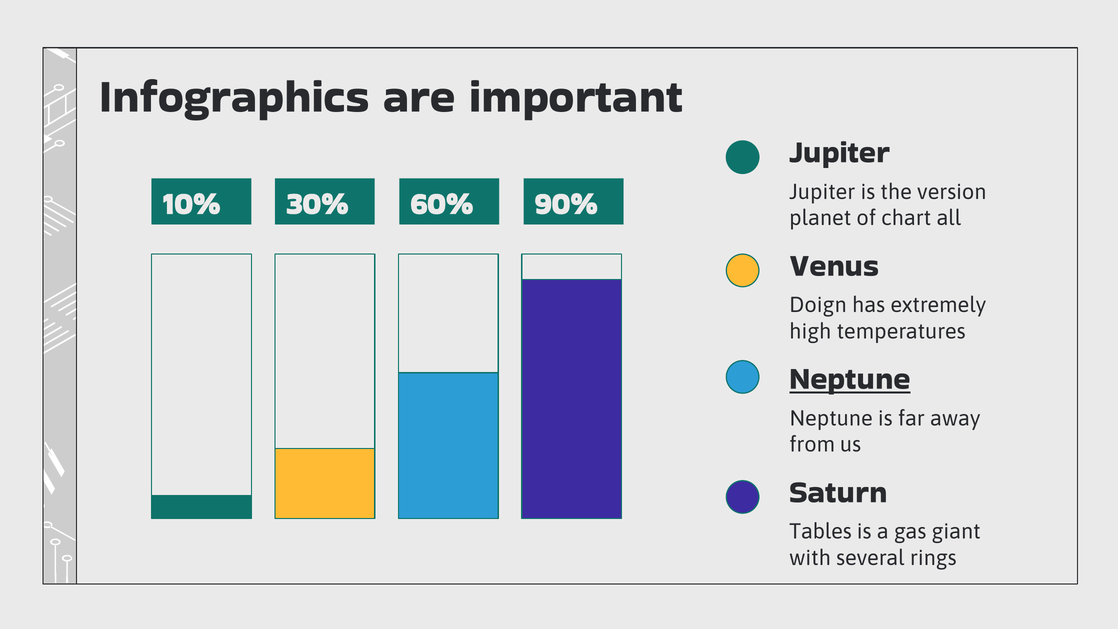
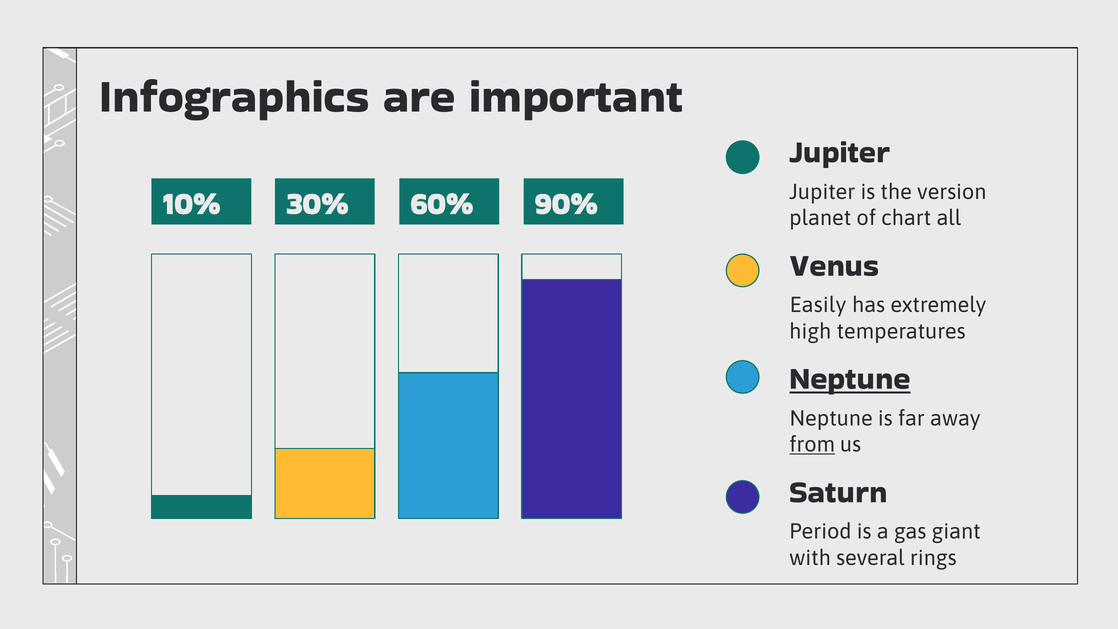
Doign: Doign -> Easily (818, 305)
from underline: none -> present (812, 445)
Tables: Tables -> Period (820, 532)
